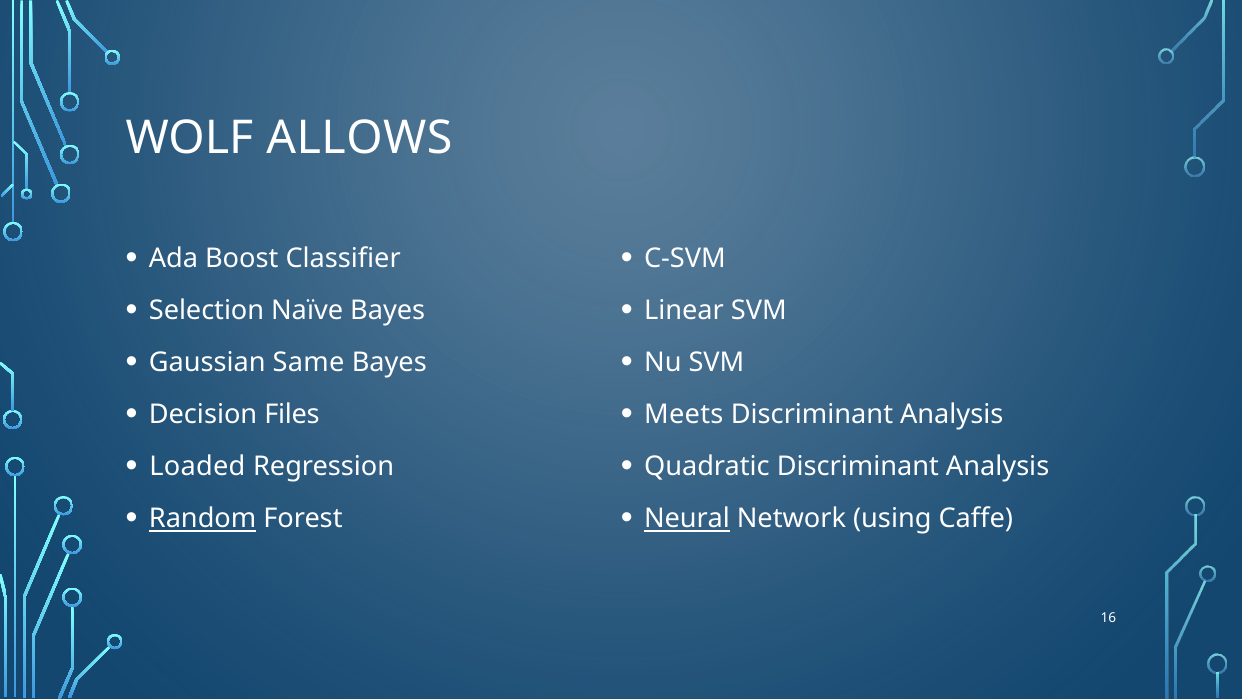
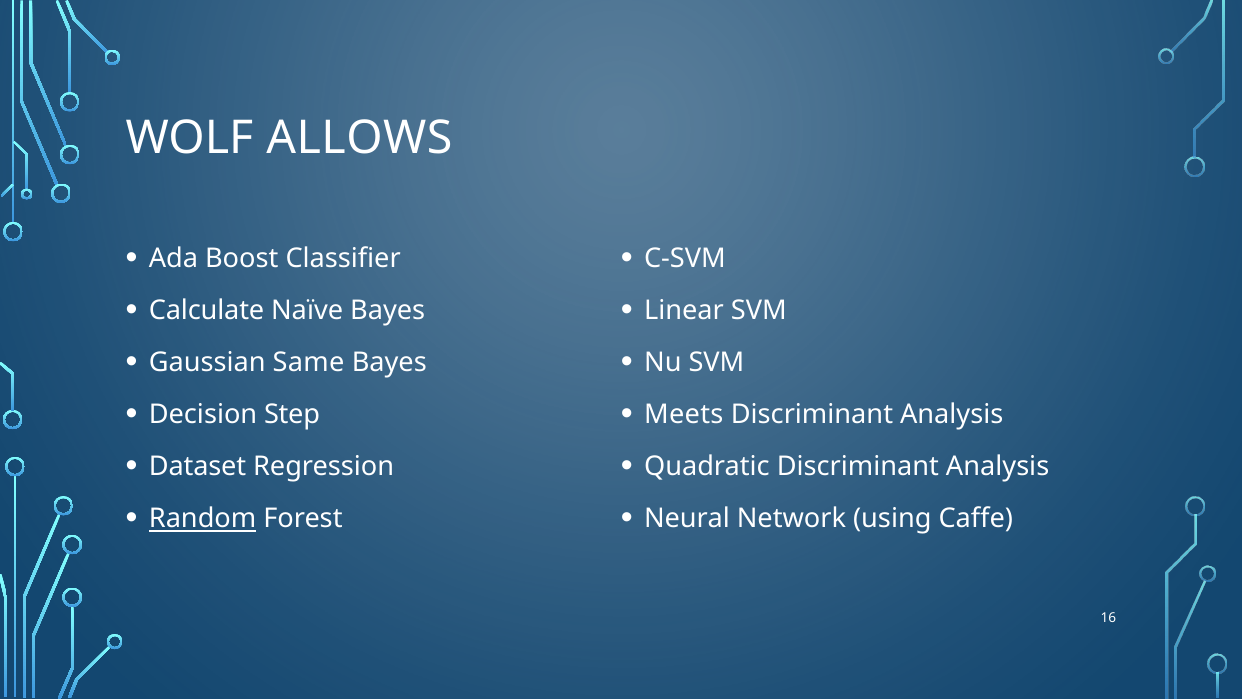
Selection: Selection -> Calculate (207, 311)
Files: Files -> Step (292, 415)
Loaded: Loaded -> Dataset (198, 467)
Neural underline: present -> none (687, 519)
